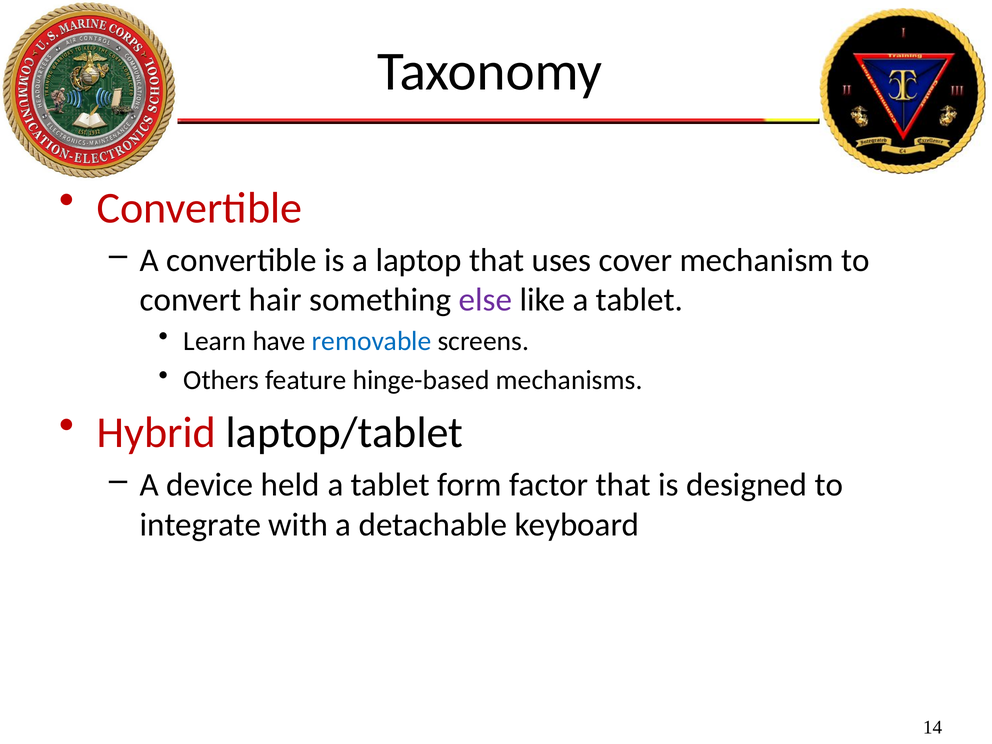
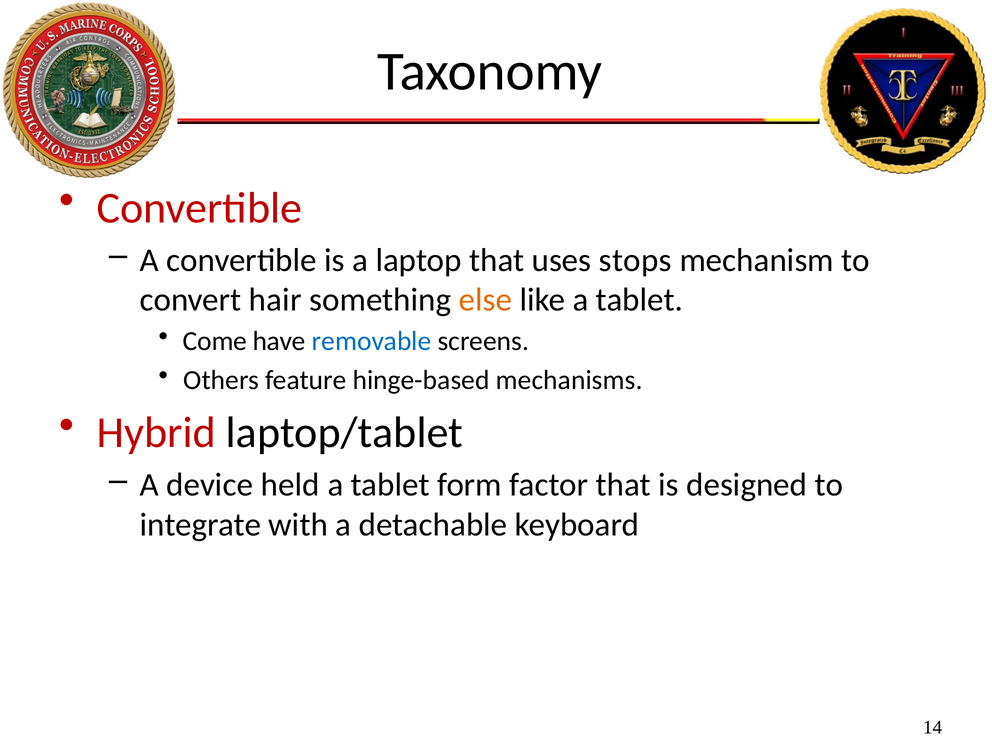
cover: cover -> stops (635, 260)
else colour: purple -> orange (485, 300)
Learn: Learn -> Come (215, 341)
